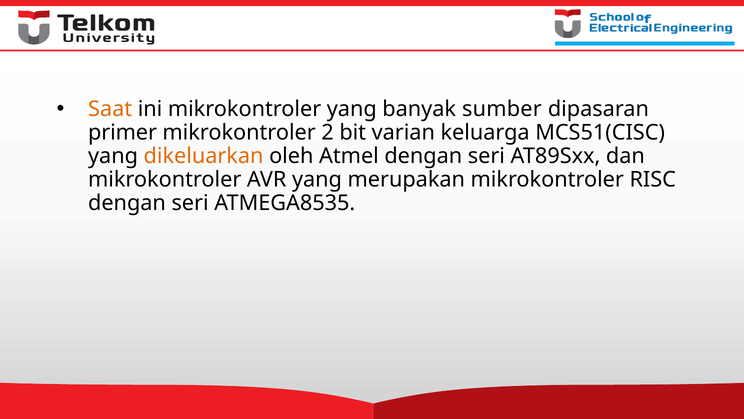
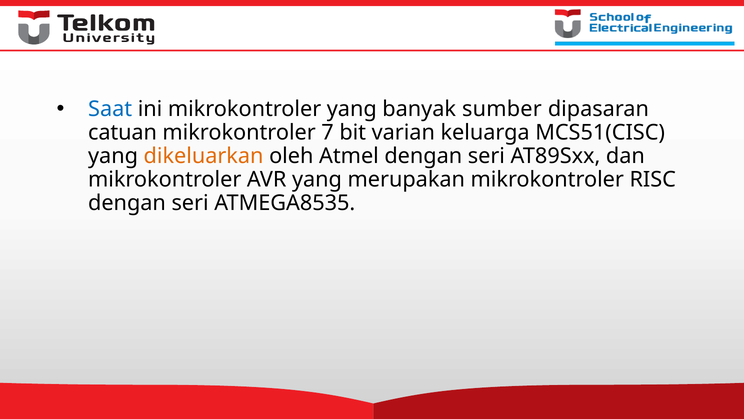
Saat colour: orange -> blue (110, 109)
primer: primer -> catuan (123, 132)
2: 2 -> 7 (328, 132)
